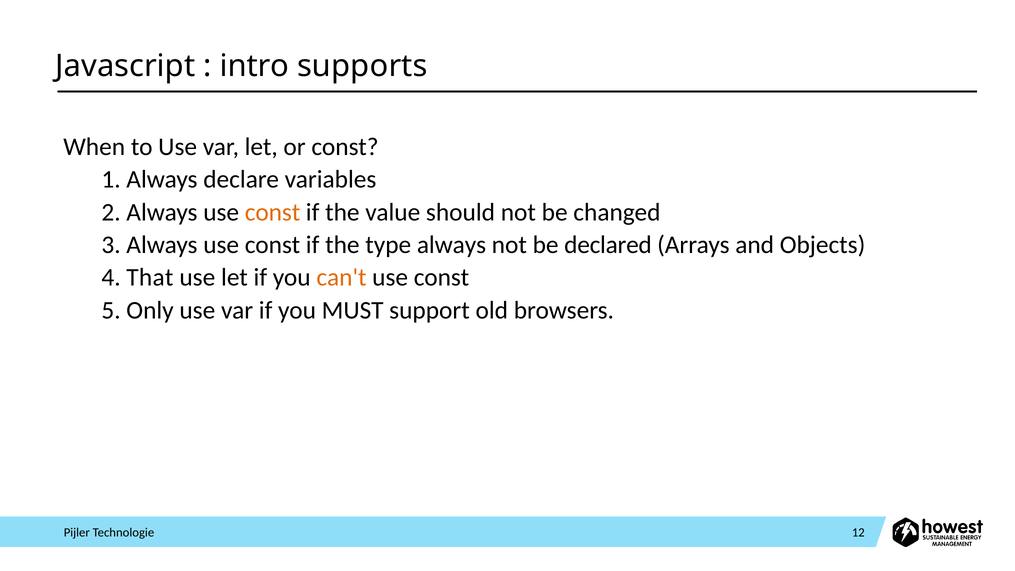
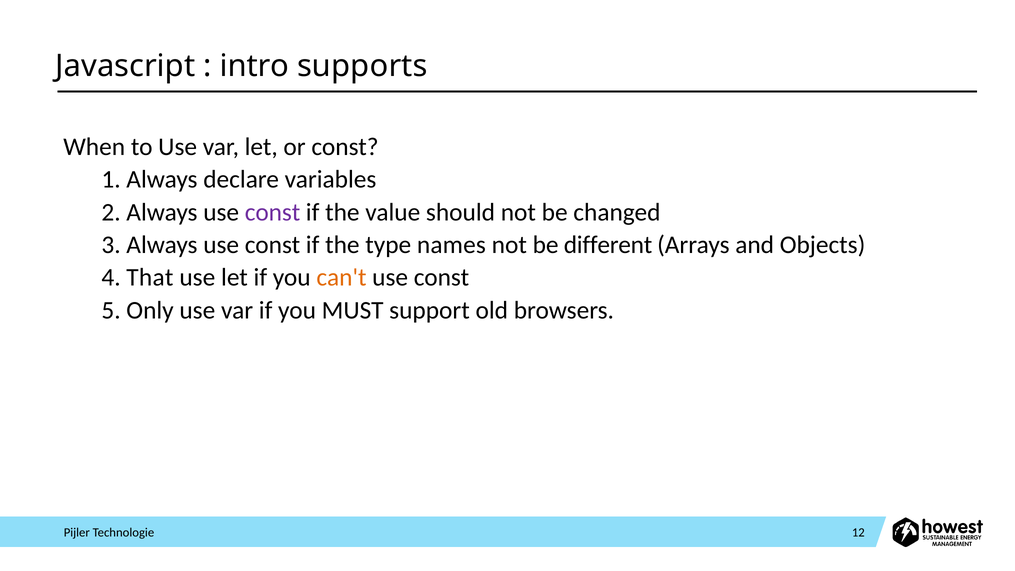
const colour: orange -> purple (273, 212)
type always: always -> names (451, 245)
declared: declared -> different (608, 245)
